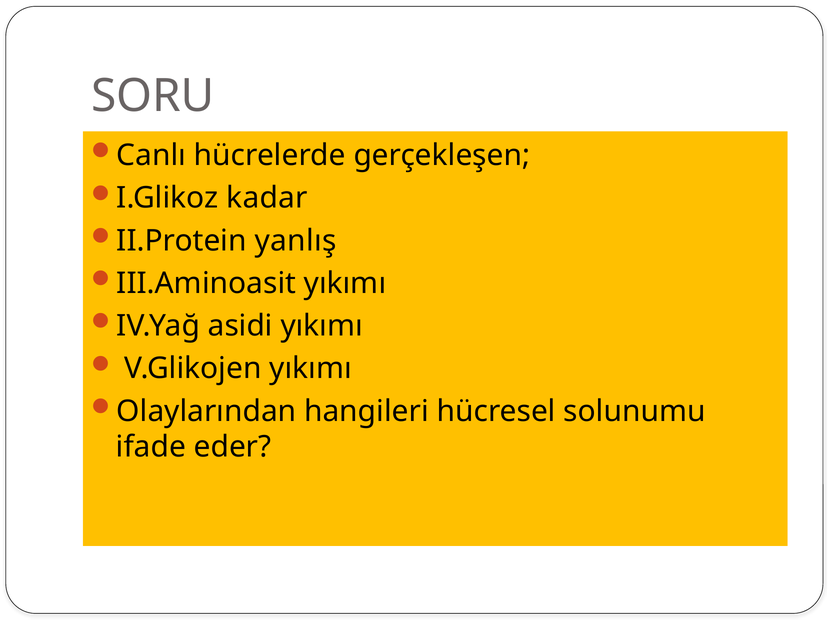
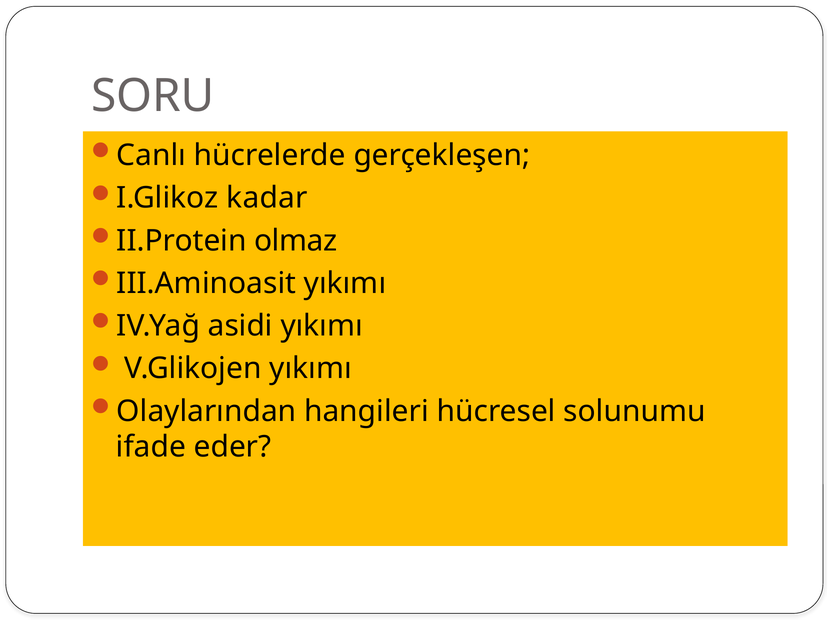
yanlış: yanlış -> olmaz (296, 241)
